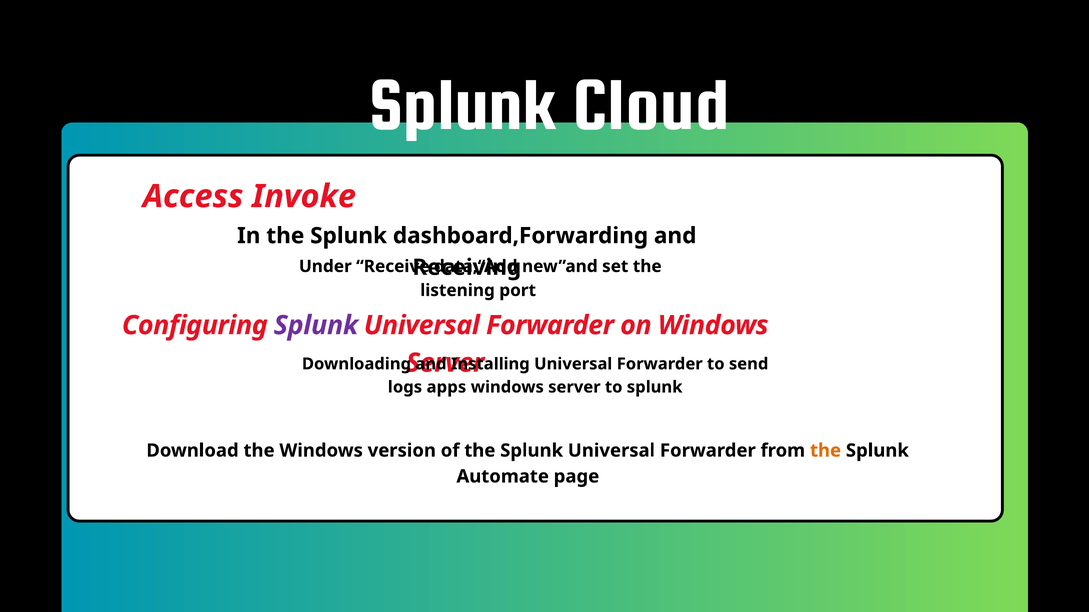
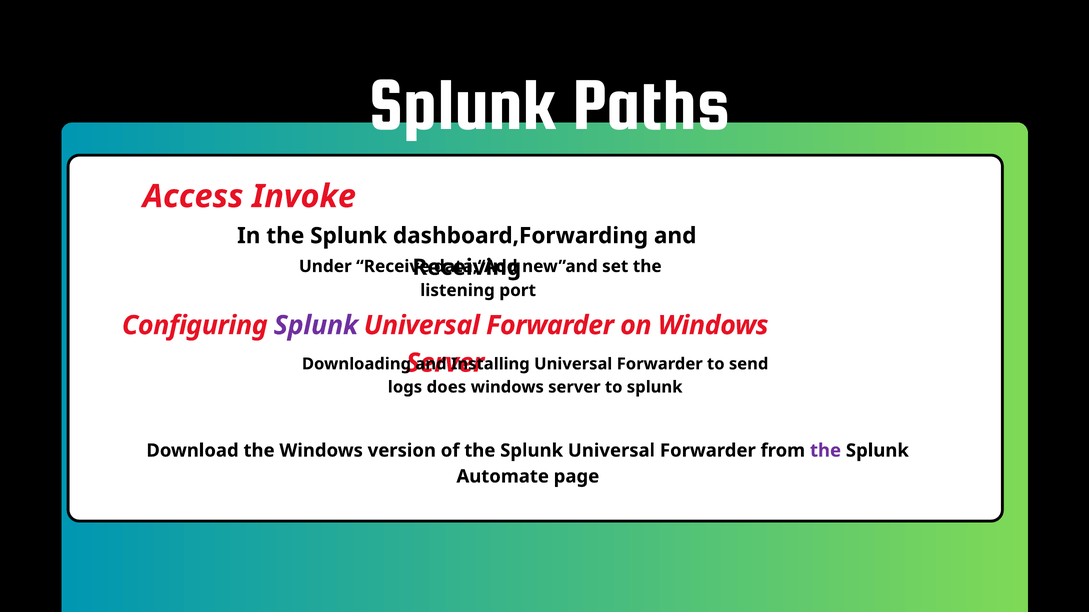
Cloud: Cloud -> Paths (651, 104)
apps: apps -> does (446, 387)
the colour: orange -> purple (826, 451)
